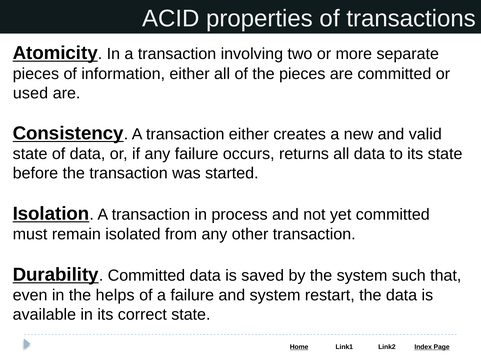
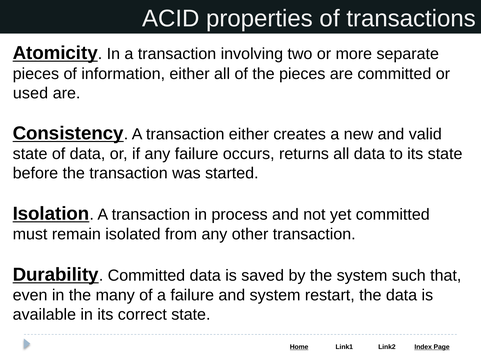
helps: helps -> many (115, 295)
